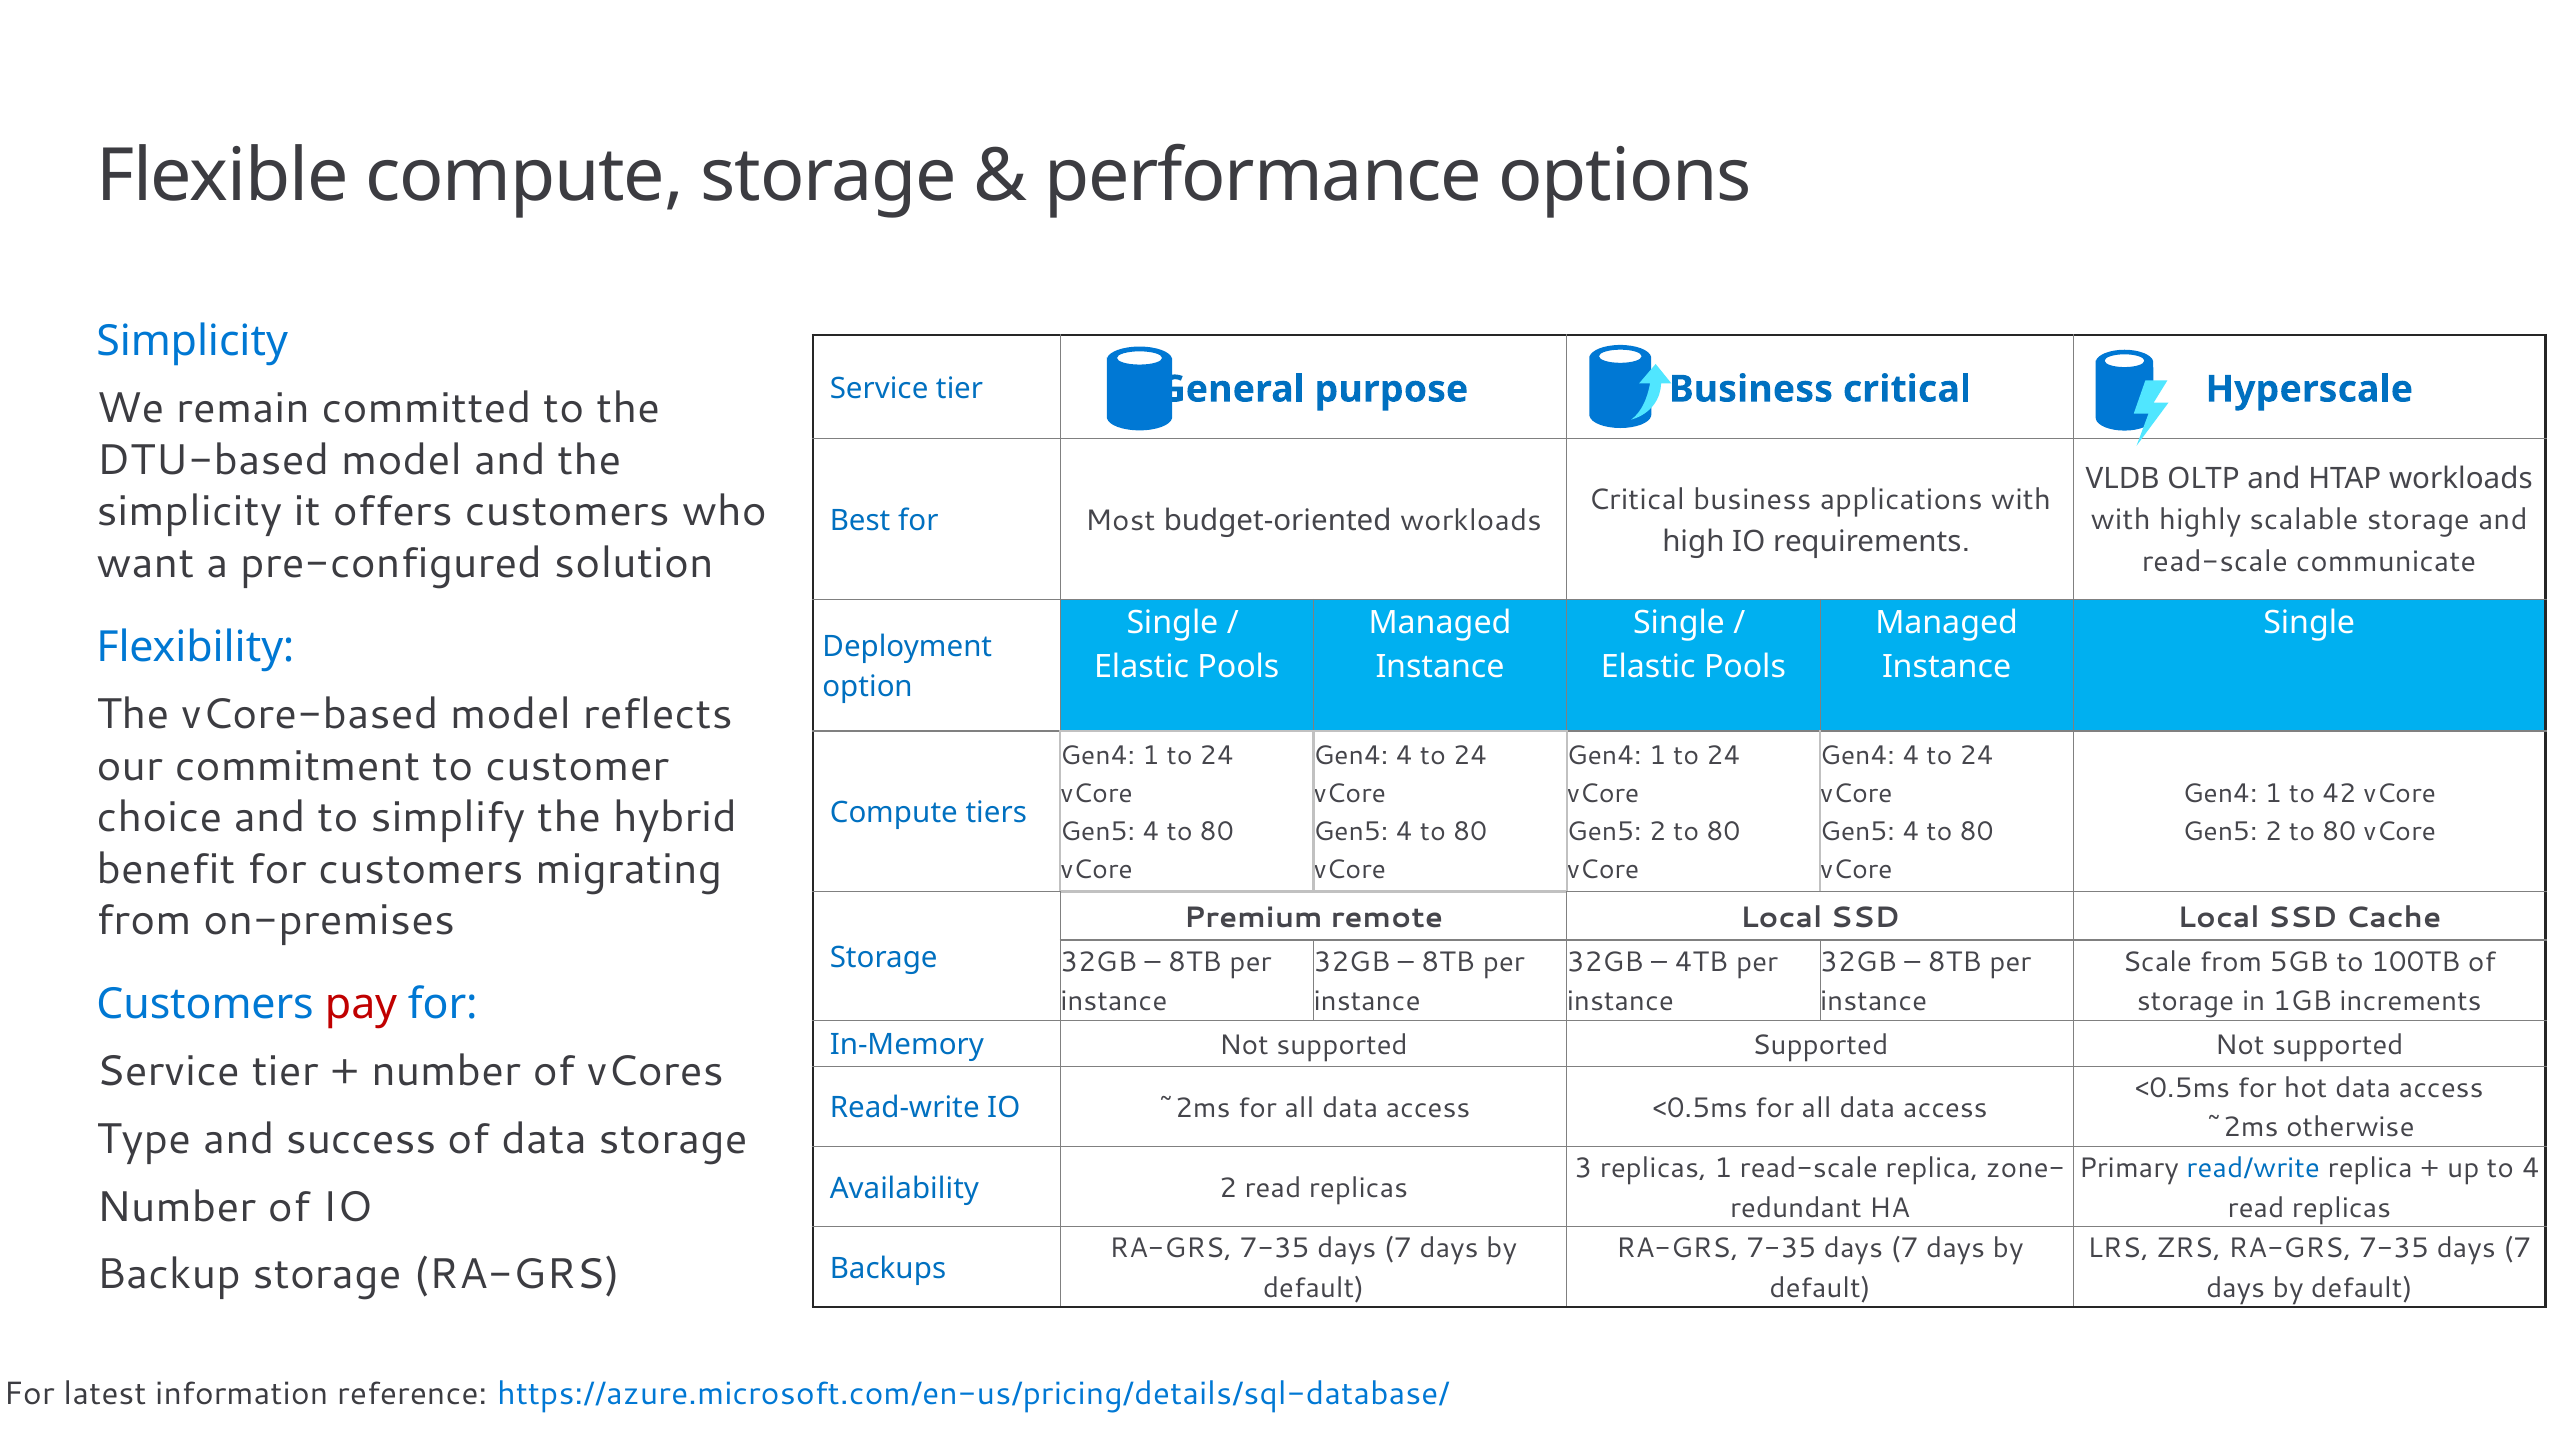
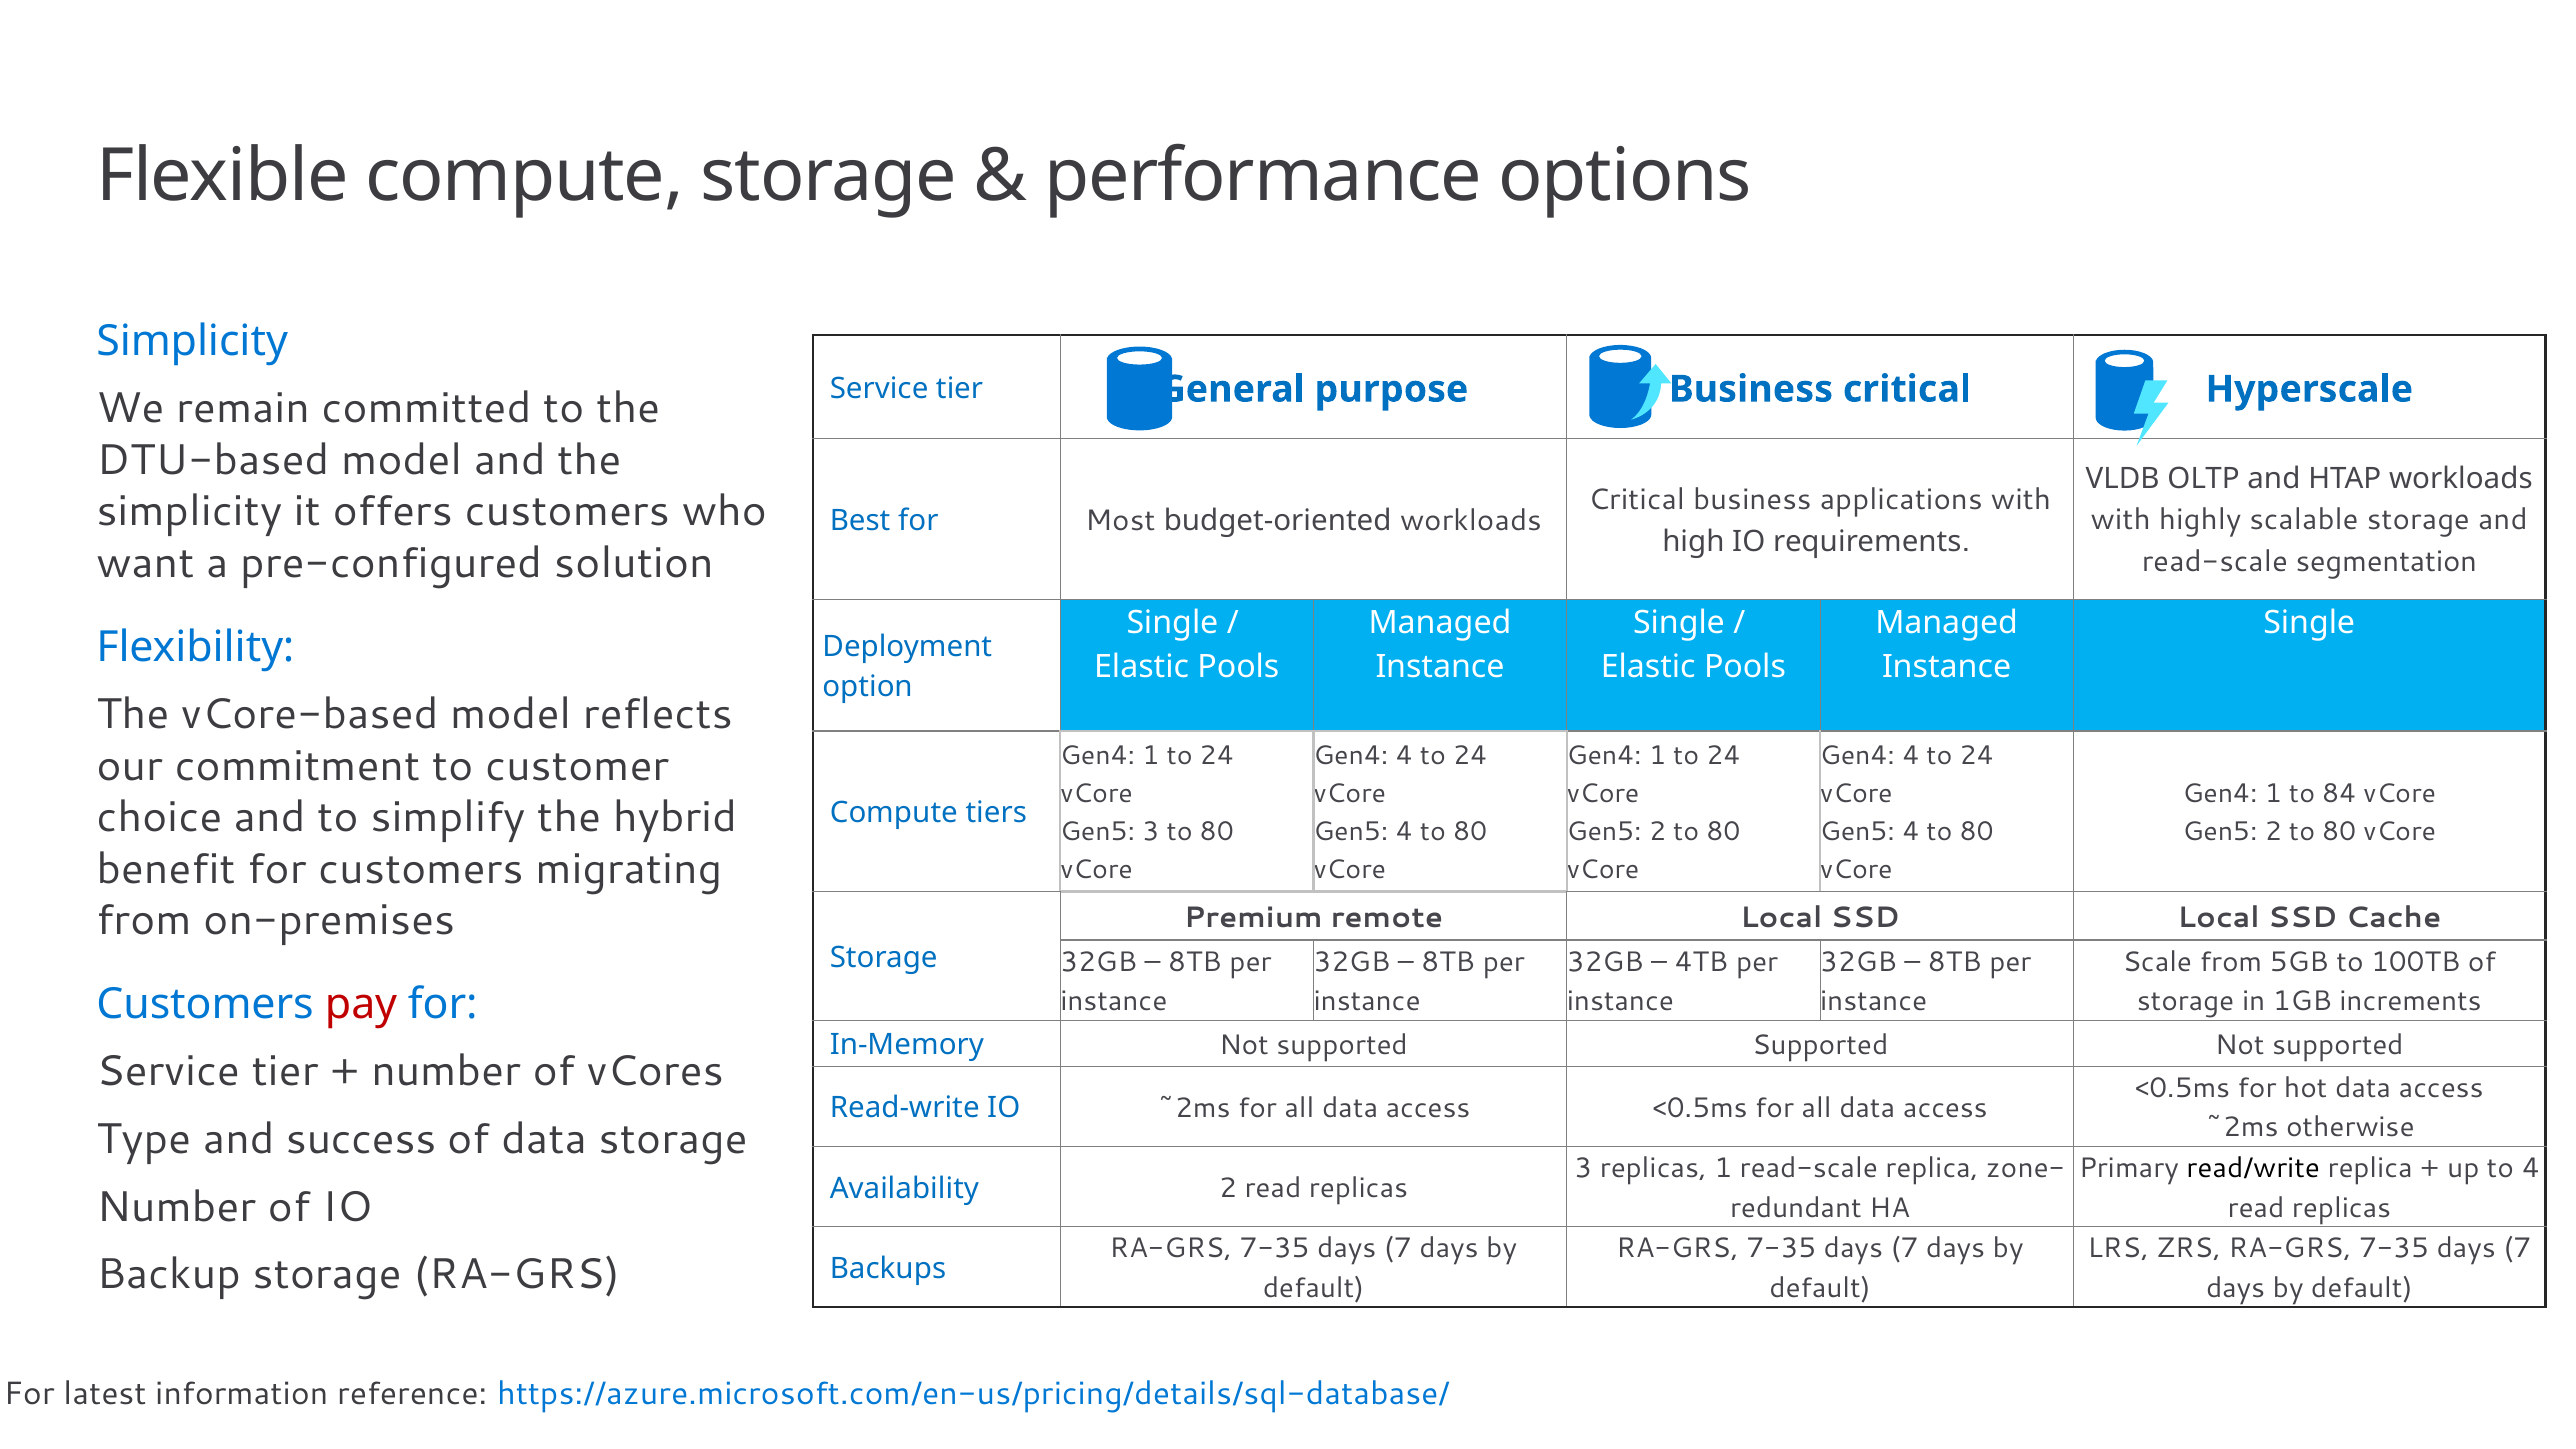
communicate: communicate -> segmentation (2386, 562)
42: 42 -> 84 (2339, 794)
4: 4 -> 3 (1151, 832)
read/write colour: blue -> black (2253, 1168)
